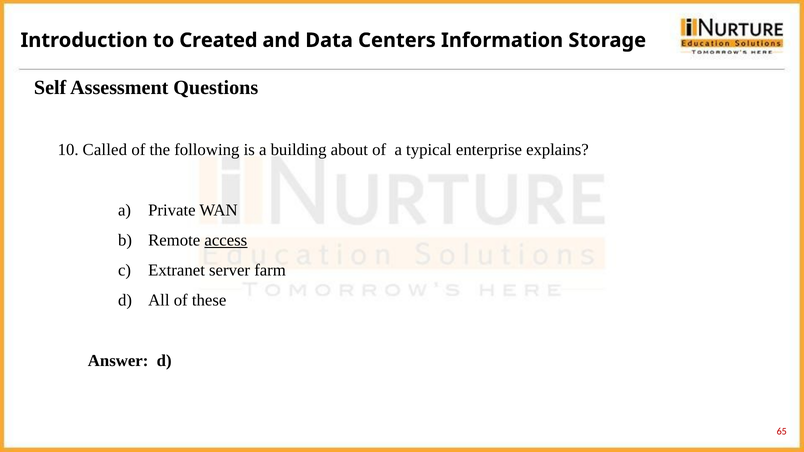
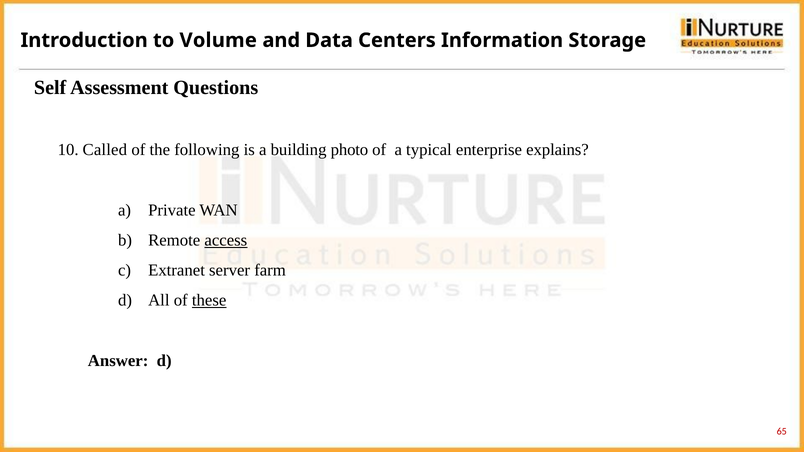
Created: Created -> Volume (218, 40)
about: about -> photo (349, 150)
these underline: none -> present (209, 301)
